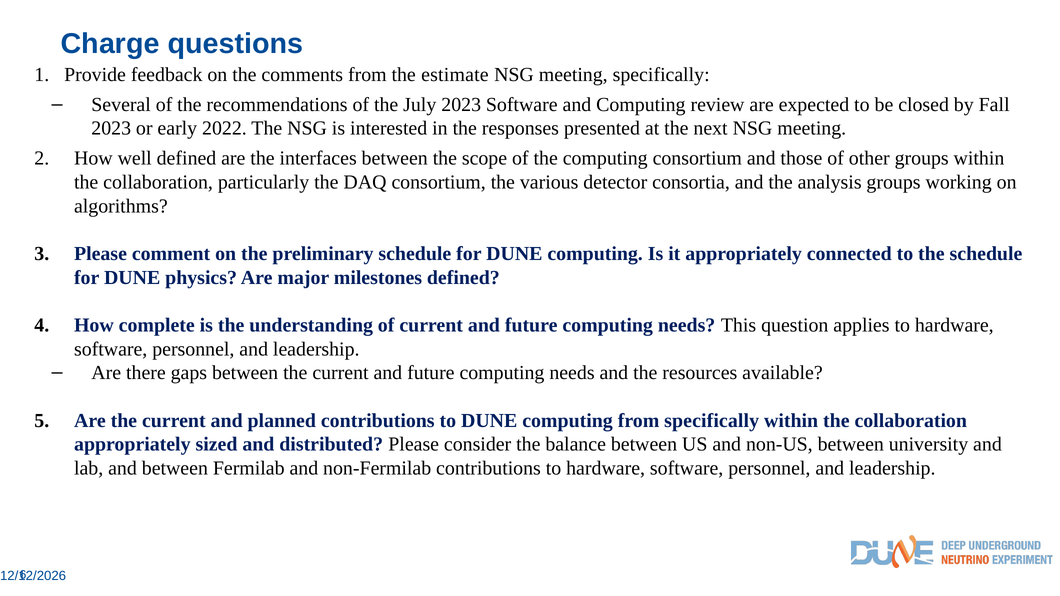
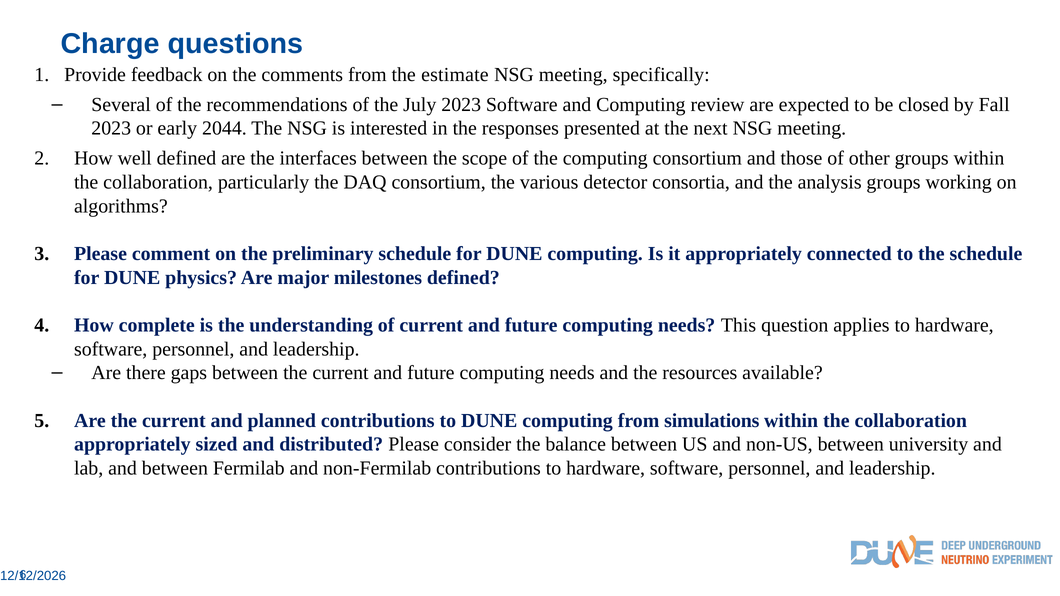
2022: 2022 -> 2044 (224, 128)
from specifically: specifically -> simulations (712, 421)
